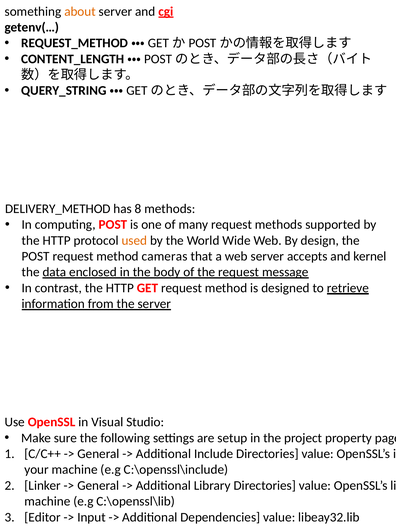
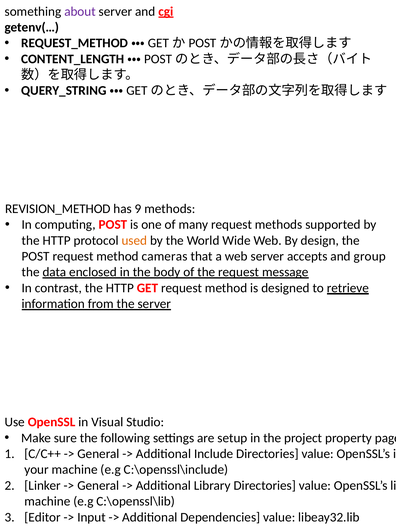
about colour: orange -> purple (80, 11)
DELIVERY_METHOD: DELIVERY_METHOD -> REVISION_METHOD (58, 209)
8: 8 -> 9 (138, 209)
kernel: kernel -> group (370, 256)
